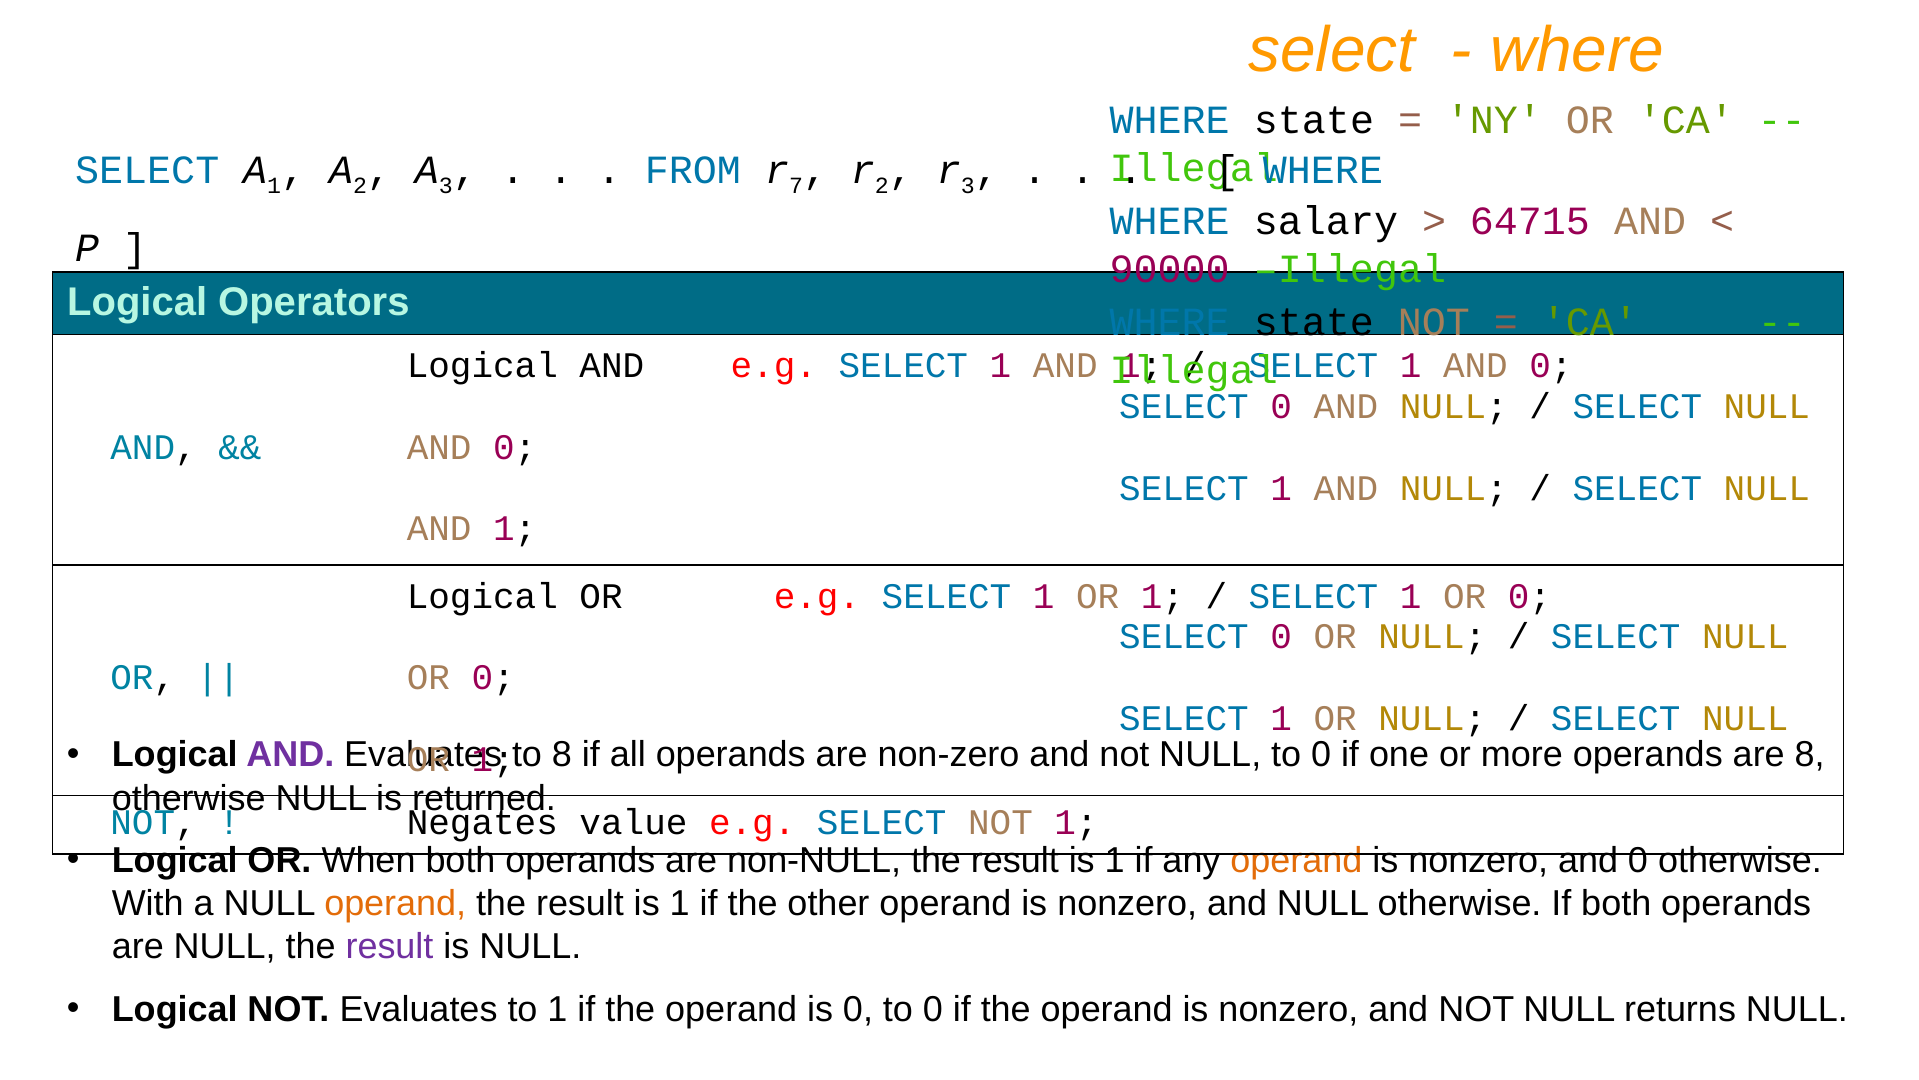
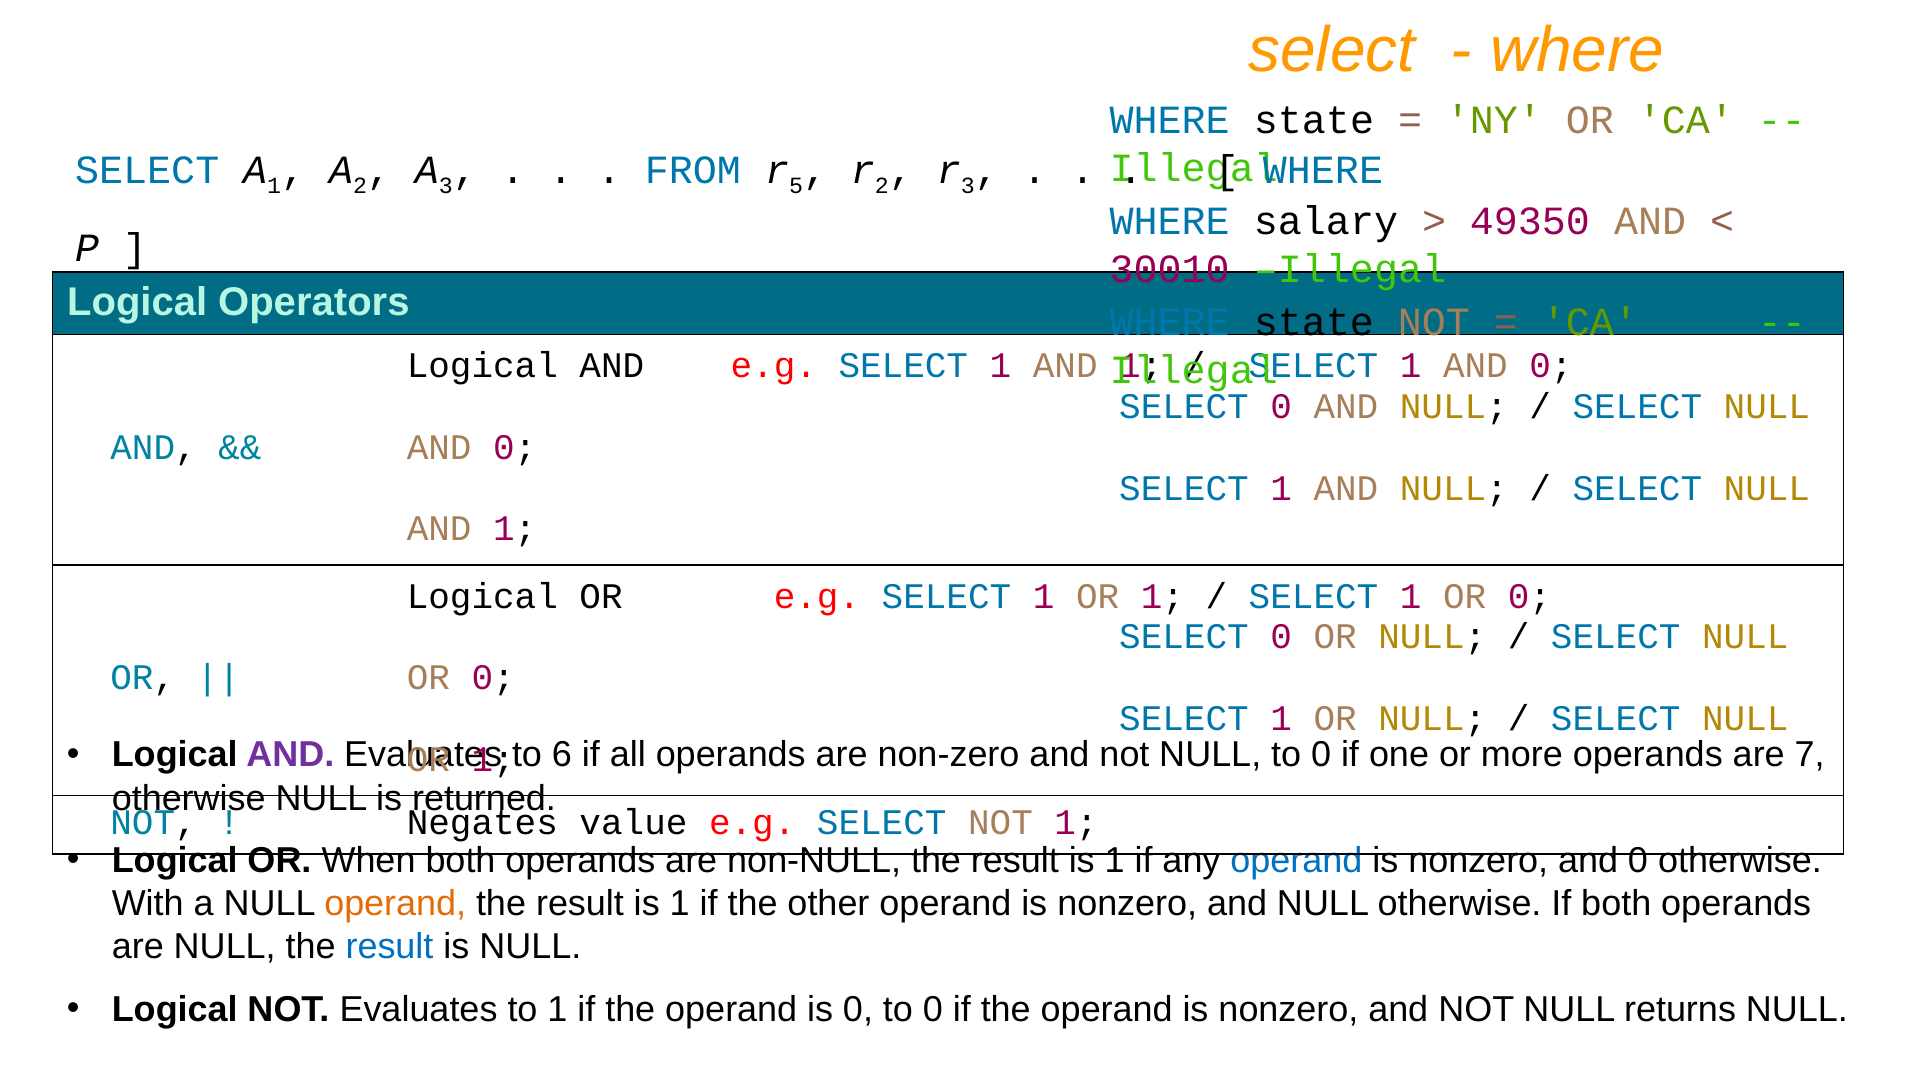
7: 7 -> 5 (796, 186)
64715: 64715 -> 49350 (1530, 221)
90000: 90000 -> 30010 (1170, 269)
to 8: 8 -> 6 (562, 755)
are 8: 8 -> 7 (1810, 755)
operand colour: orange -> blue (1296, 860)
result colour: purple -> blue (389, 947)
